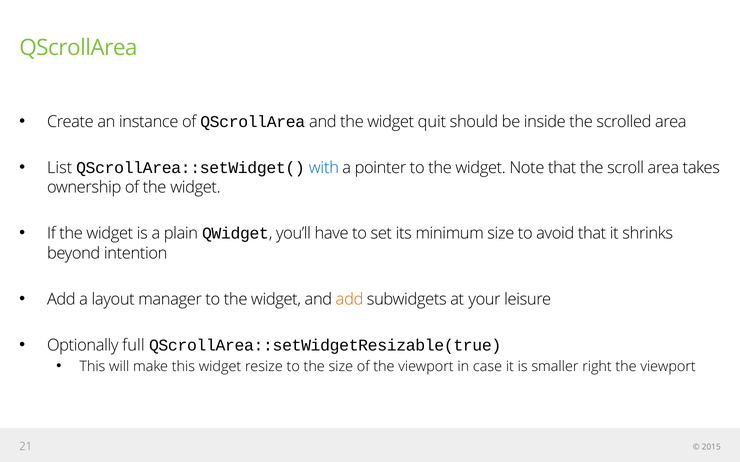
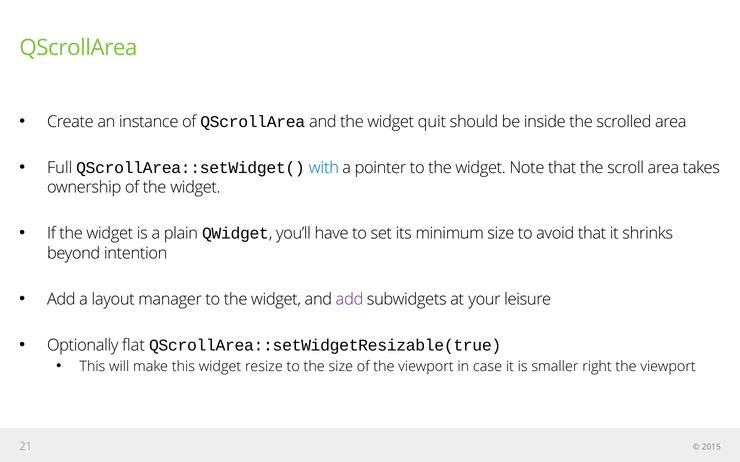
List: List -> Full (60, 168)
add colour: orange -> purple (350, 299)
full: full -> flat (133, 346)
